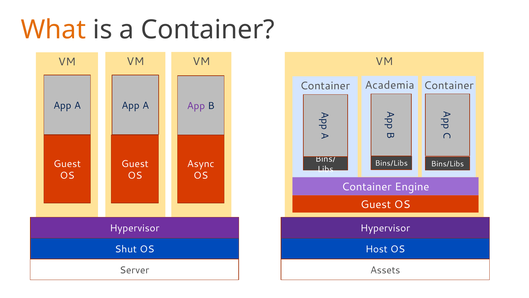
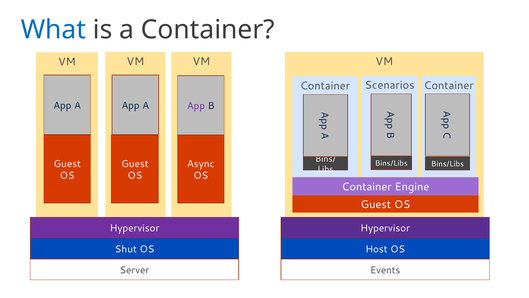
What colour: orange -> blue (53, 30)
Academia: Academia -> Scenarios (390, 85)
Assets: Assets -> Events (385, 270)
